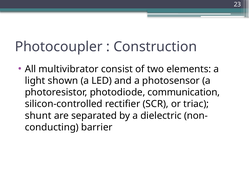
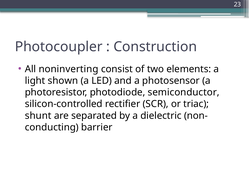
multivibrator: multivibrator -> noninverting (69, 69)
communication: communication -> semiconductor (184, 92)
